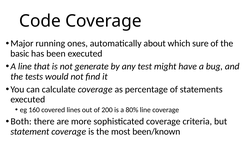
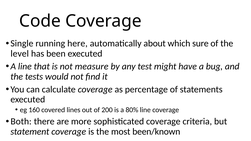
Major: Major -> Single (22, 44)
ones: ones -> here (77, 44)
basic: basic -> level (20, 54)
generate: generate -> measure (92, 67)
